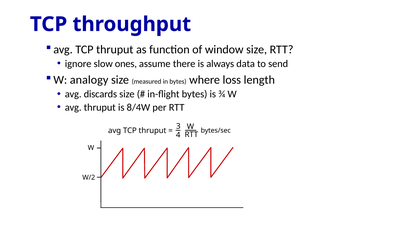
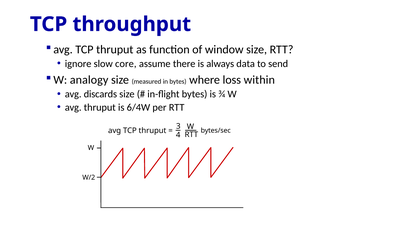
ones: ones -> core (126, 64)
length: length -> within (259, 80)
8/4W: 8/4W -> 6/4W (138, 107)
